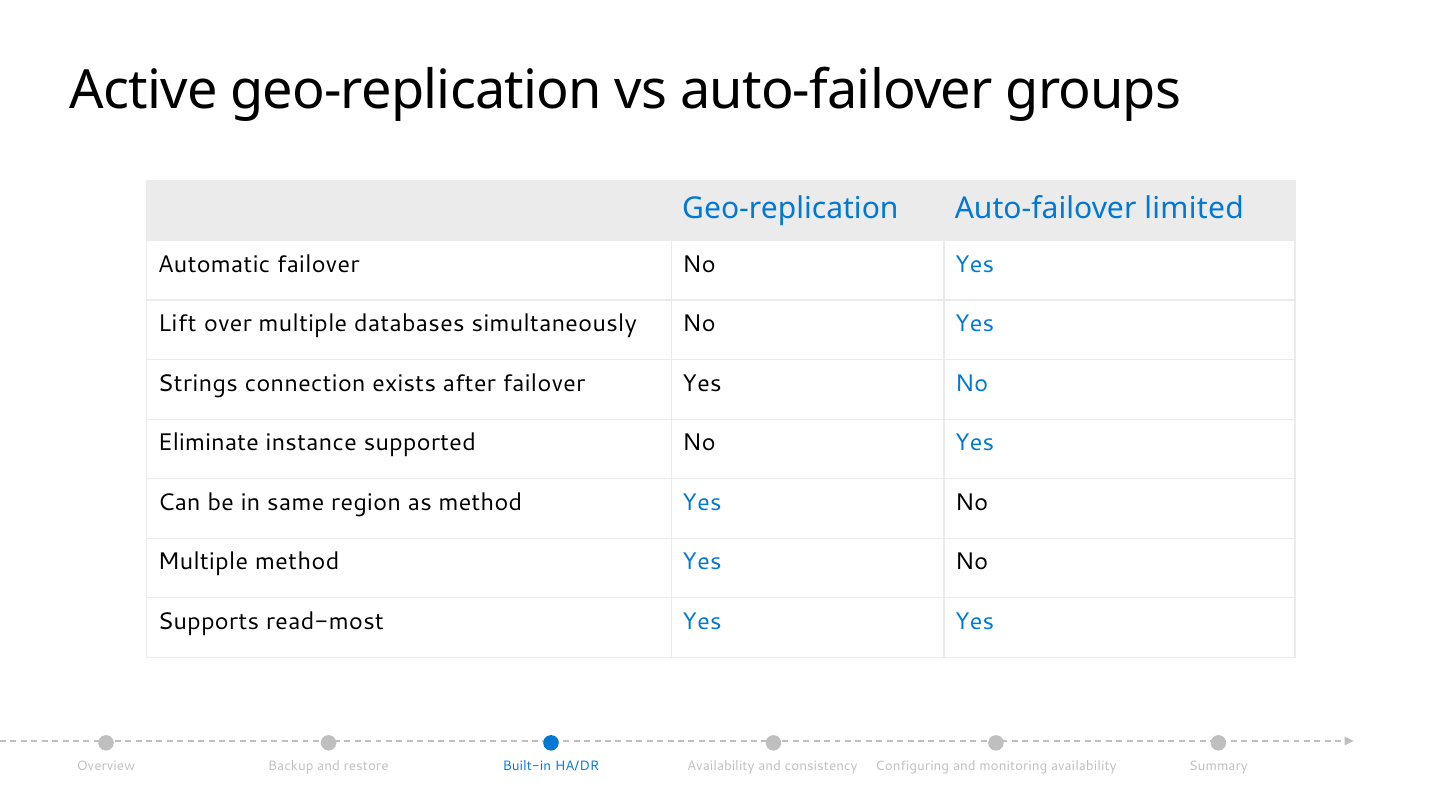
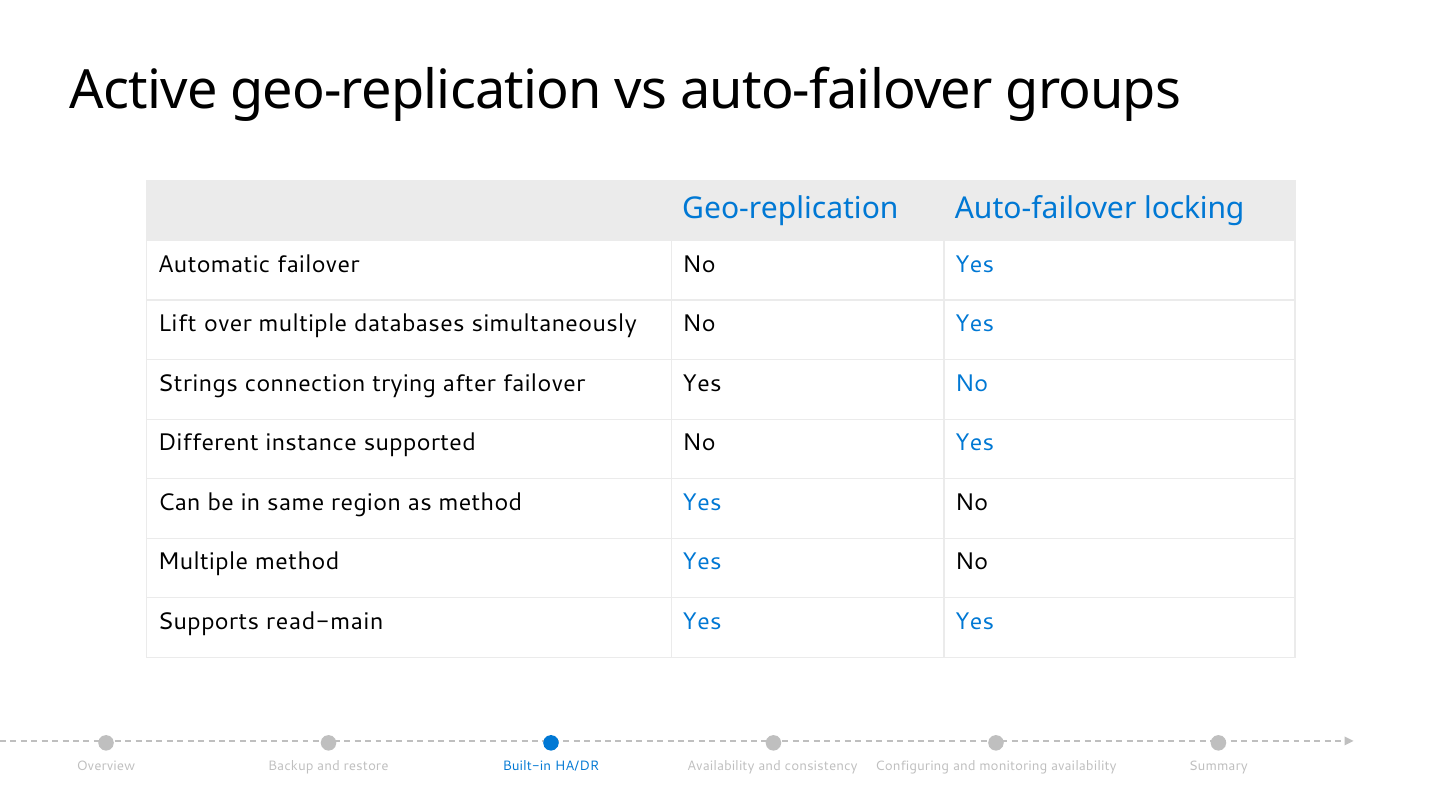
limited: limited -> locking (1194, 209)
exists: exists -> trying (404, 383)
Eliminate: Eliminate -> Different (208, 443)
read-most: read-most -> read-main (325, 622)
